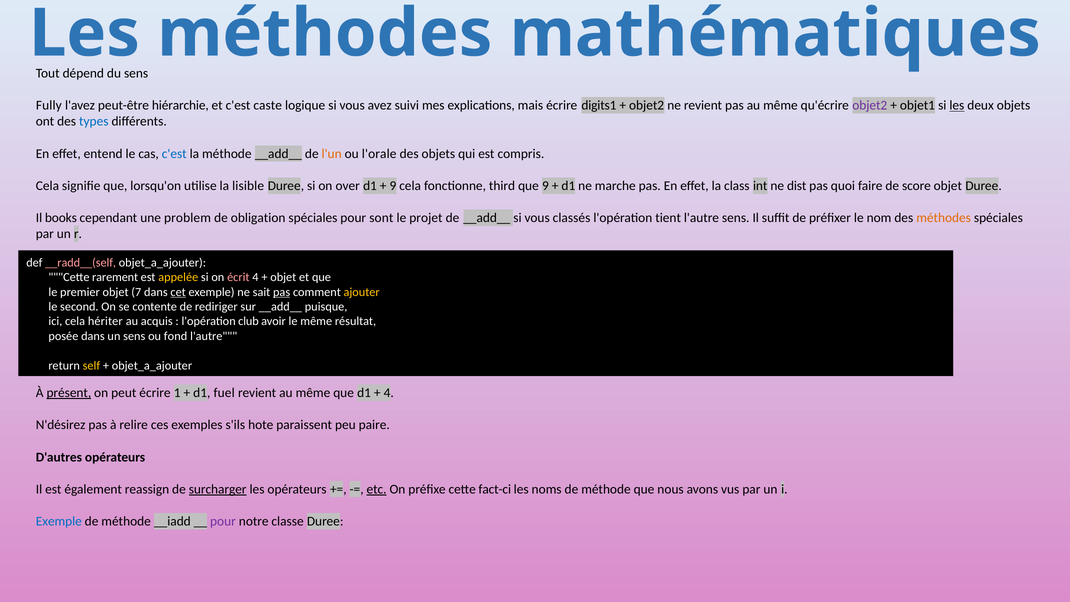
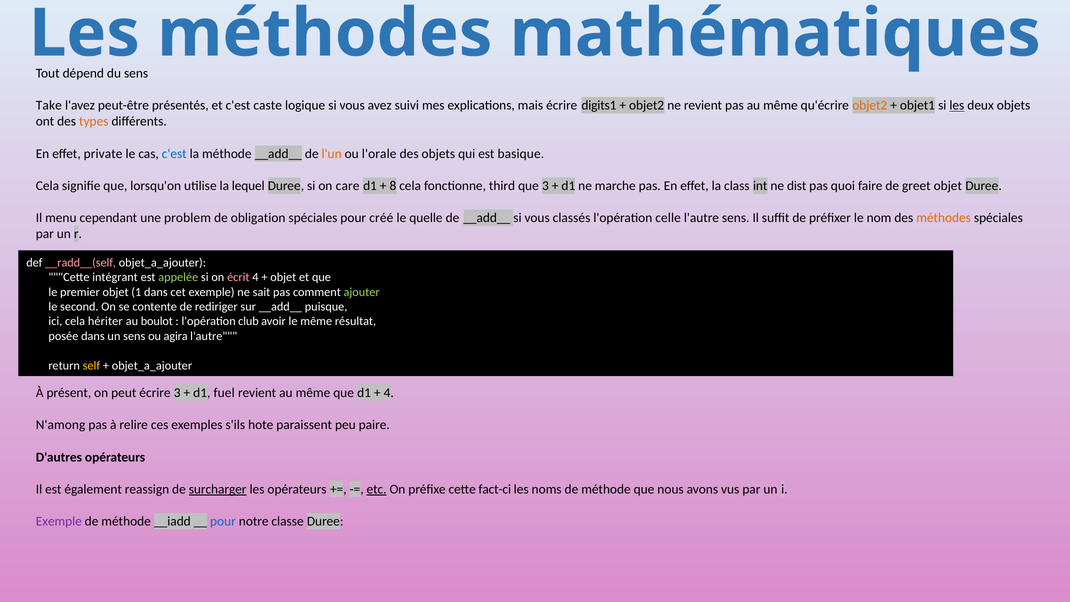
Fully: Fully -> Take (49, 106)
hiérarchie: hiérarchie -> présentés (180, 106)
objet2 colour: purple -> orange (870, 106)
types colour: blue -> orange (94, 122)
entend: entend -> private (103, 154)
compris: compris -> basique (521, 154)
lisible: lisible -> lequel (248, 186)
over: over -> care (348, 186)
9: 9 -> 8 (393, 186)
que 9: 9 -> 3 (545, 186)
score: score -> greet (916, 186)
books: books -> menu (61, 218)
sont: sont -> créé (381, 218)
projet: projet -> quelle (426, 218)
tient: tient -> celle (668, 218)
rarement: rarement -> intégrant (115, 277)
appelée colour: yellow -> light green (178, 277)
7: 7 -> 1 (136, 292)
cet underline: present -> none (178, 292)
pas underline: present -> none (282, 292)
ajouter colour: yellow -> light green (362, 292)
acquis: acquis -> boulot (157, 321)
fond: fond -> agira (176, 336)
présent underline: present -> none (69, 393)
écrire 1: 1 -> 3 (177, 393)
N'désirez: N'désirez -> N'among (61, 425)
Exemple colour: blue -> purple (59, 521)
pour colour: purple -> blue (223, 521)
